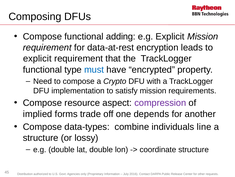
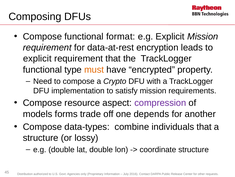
adding: adding -> format (121, 36)
must colour: blue -> orange (94, 69)
implied: implied -> models (38, 114)
individuals line: line -> that (204, 126)
